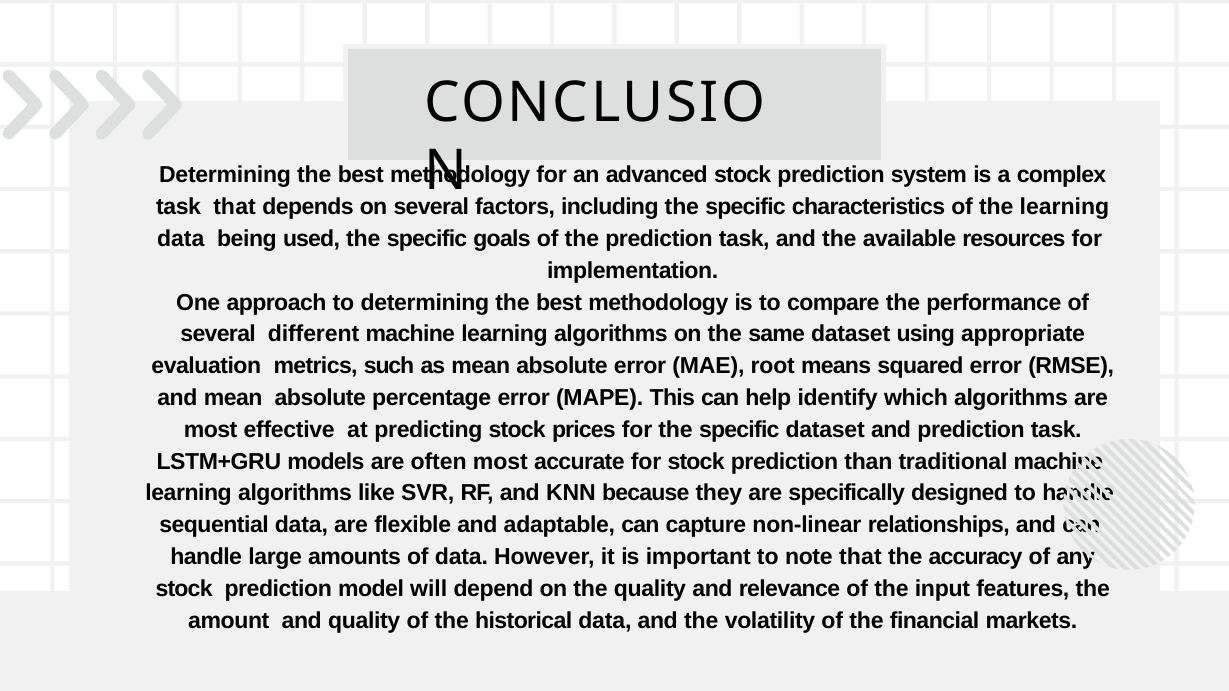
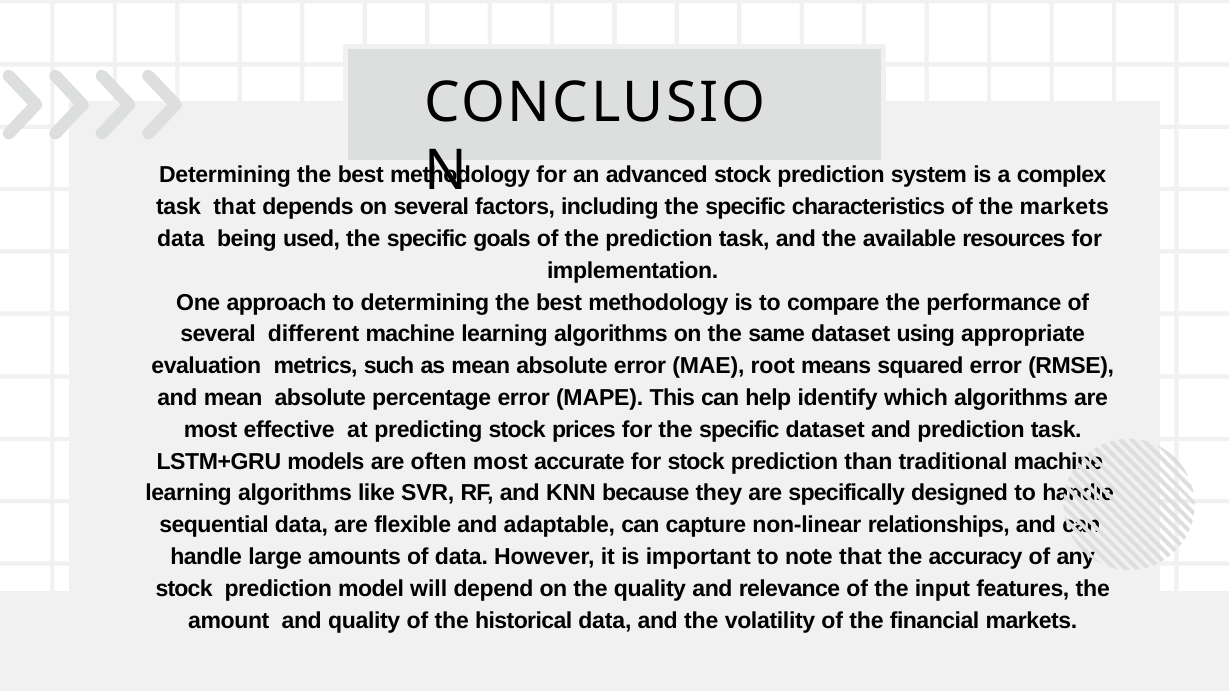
the learning: learning -> markets (1064, 207)
